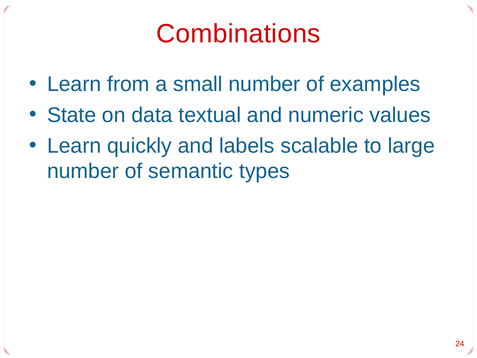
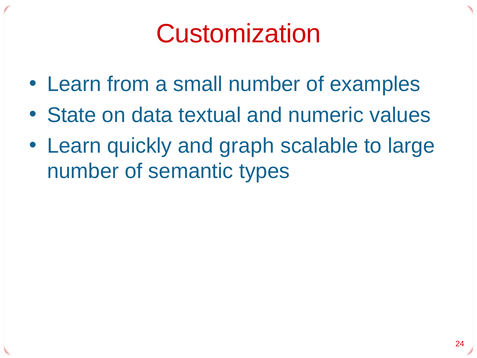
Combinations: Combinations -> Customization (239, 34)
labels: labels -> graph (247, 146)
